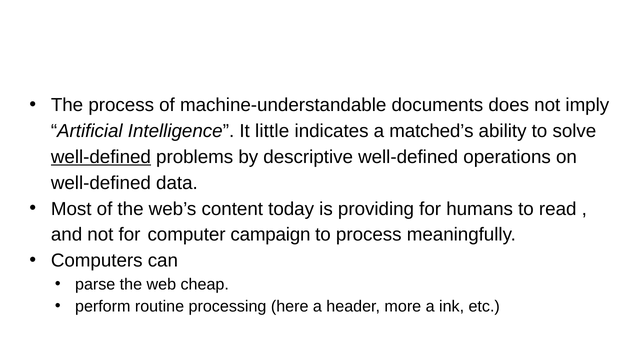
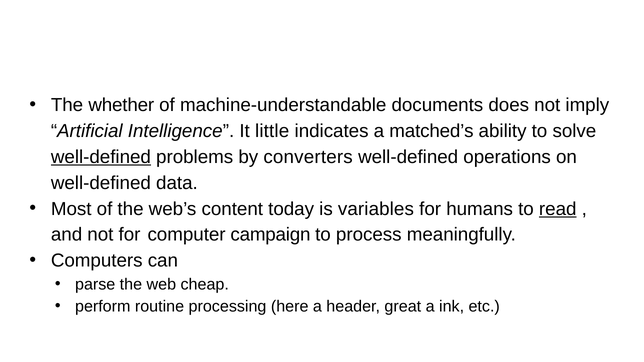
The process: process -> whether (121, 105)
descriptive: descriptive -> converters (308, 157)
providing: providing -> variables (376, 209)
read underline: none -> present (558, 209)
more: more -> great (403, 307)
